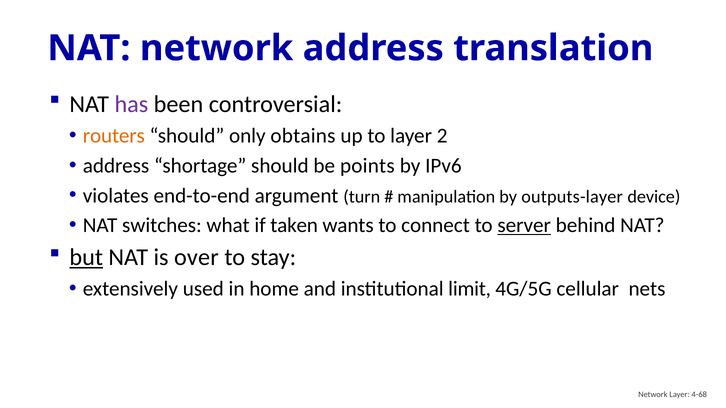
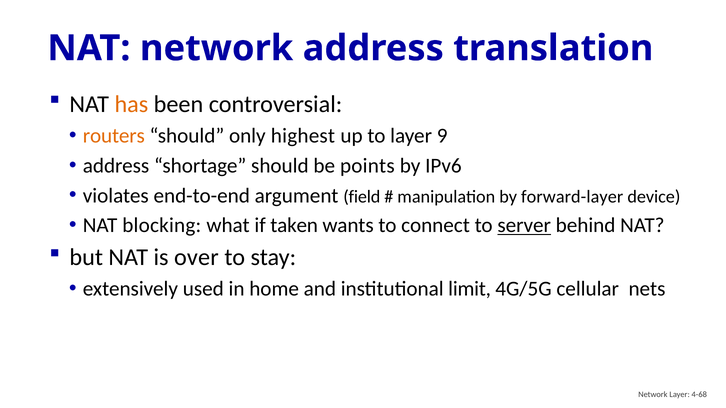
has colour: purple -> orange (131, 104)
obtains: obtains -> highest (303, 136)
2: 2 -> 9 (442, 136)
turn: turn -> field (362, 197)
outputs-layer: outputs-layer -> forward-layer (572, 197)
switches: switches -> blocking (162, 226)
but underline: present -> none (86, 258)
